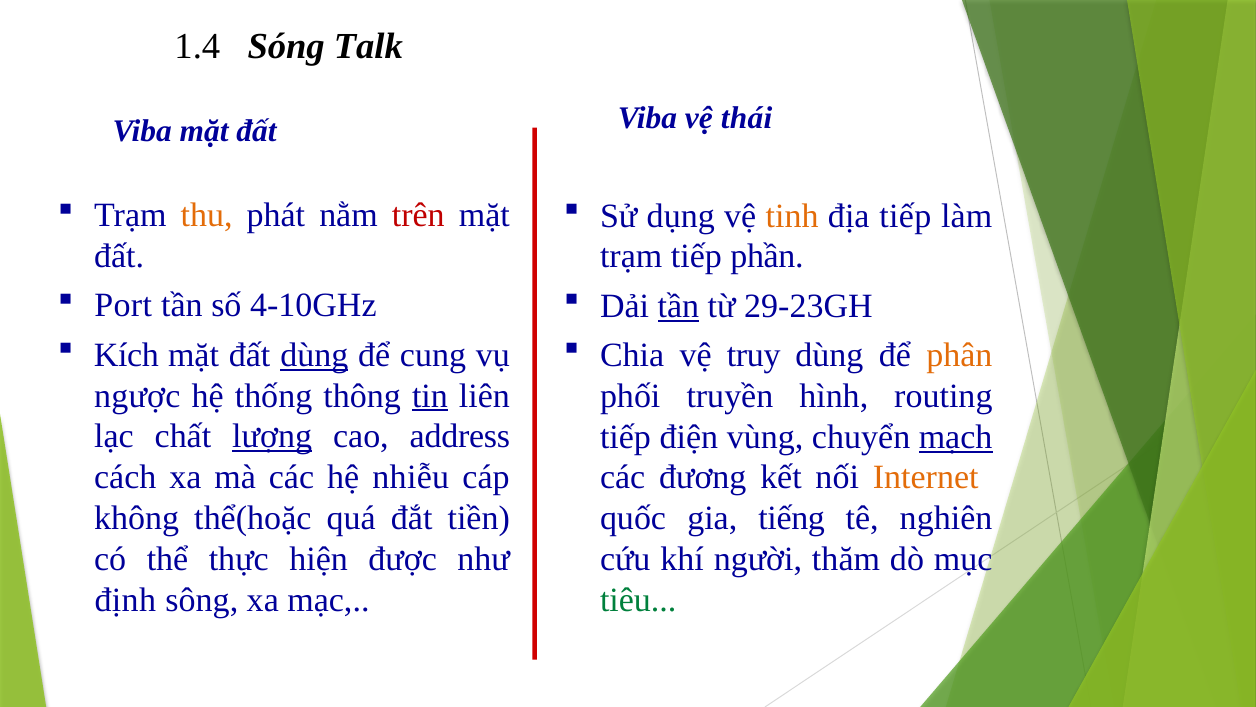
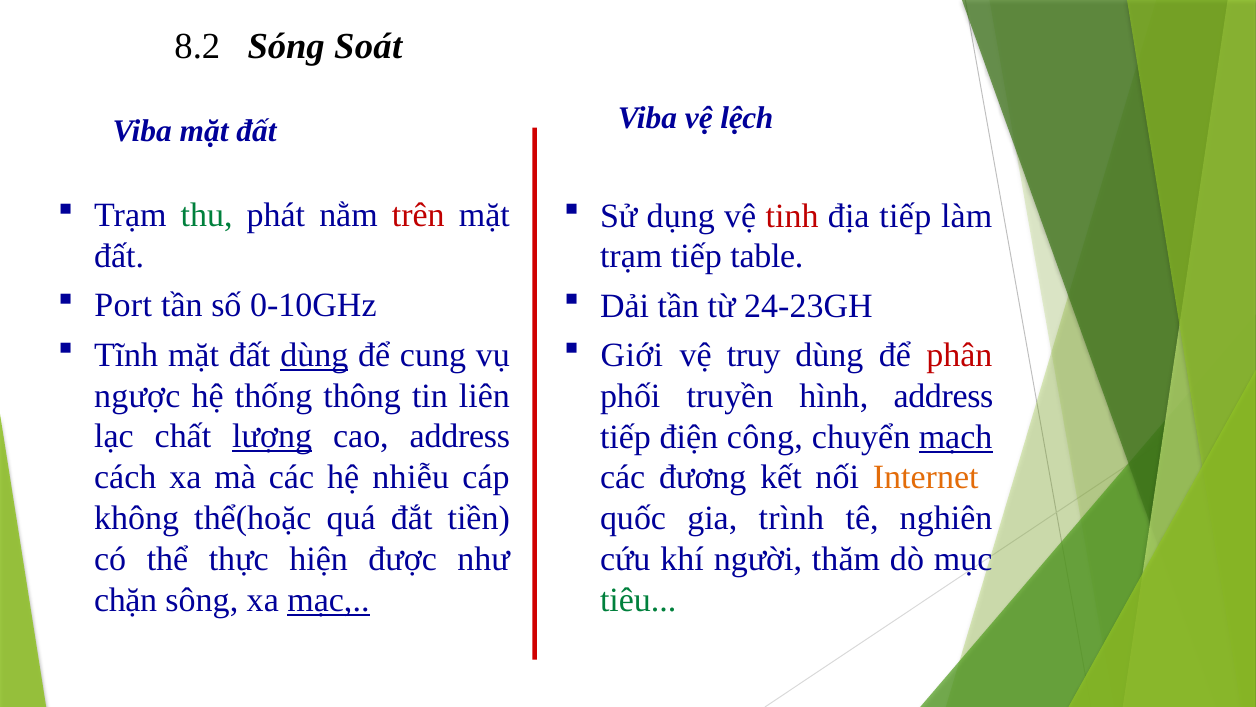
1.4: 1.4 -> 8.2 (197, 46)
Talk: Talk -> Soát (368, 46)
thái: thái -> lệch (747, 118)
thu colour: orange -> green (207, 215)
tinh colour: orange -> red (792, 216)
phần: phần -> table (767, 256)
4-10GHz: 4-10GHz -> 0-10GHz (313, 305)
tần underline: present -> none (678, 306)
29-23GH: 29-23GH -> 24-23GH (808, 306)
Kích: Kích -> Tĩnh (126, 355)
Chia: Chia -> Giới (632, 355)
phân colour: orange -> red (959, 355)
tin underline: present -> none (430, 396)
hình routing: routing -> address (944, 396)
vùng: vùng -> công (765, 437)
tiếng: tiếng -> trình (791, 518)
định: định -> chặn (126, 600)
mạc underline: none -> present (328, 600)
